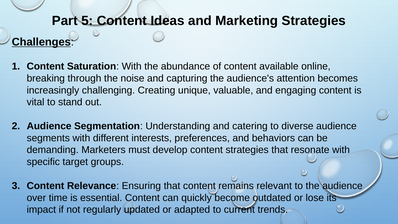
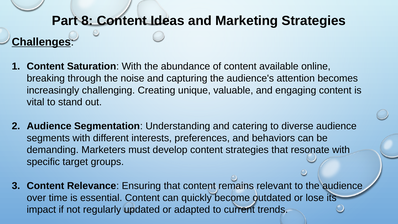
5: 5 -> 8 (87, 21)
